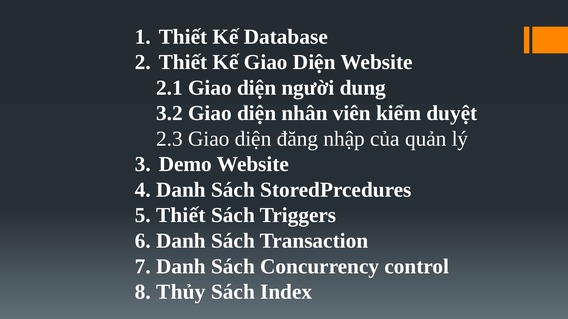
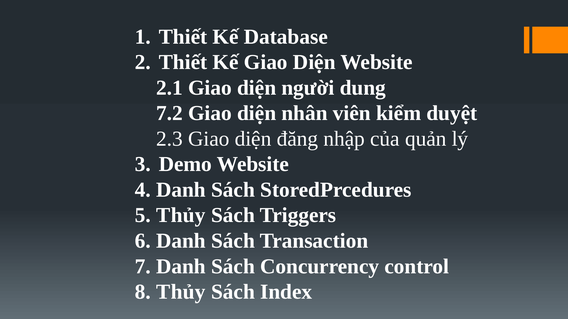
3.2: 3.2 -> 7.2 (169, 113)
5 Thiết: Thiết -> Thủy (181, 216)
